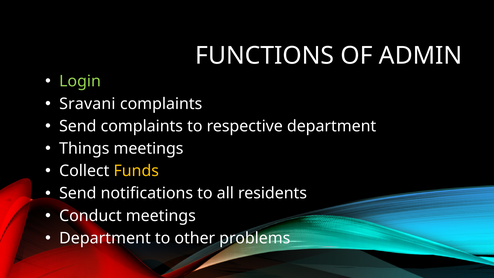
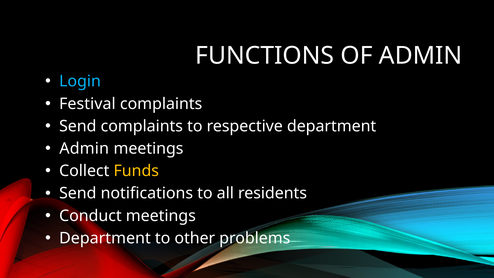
Login colour: light green -> light blue (80, 81)
Sravani: Sravani -> Festival (87, 104)
Things: Things -> Admin (84, 149)
